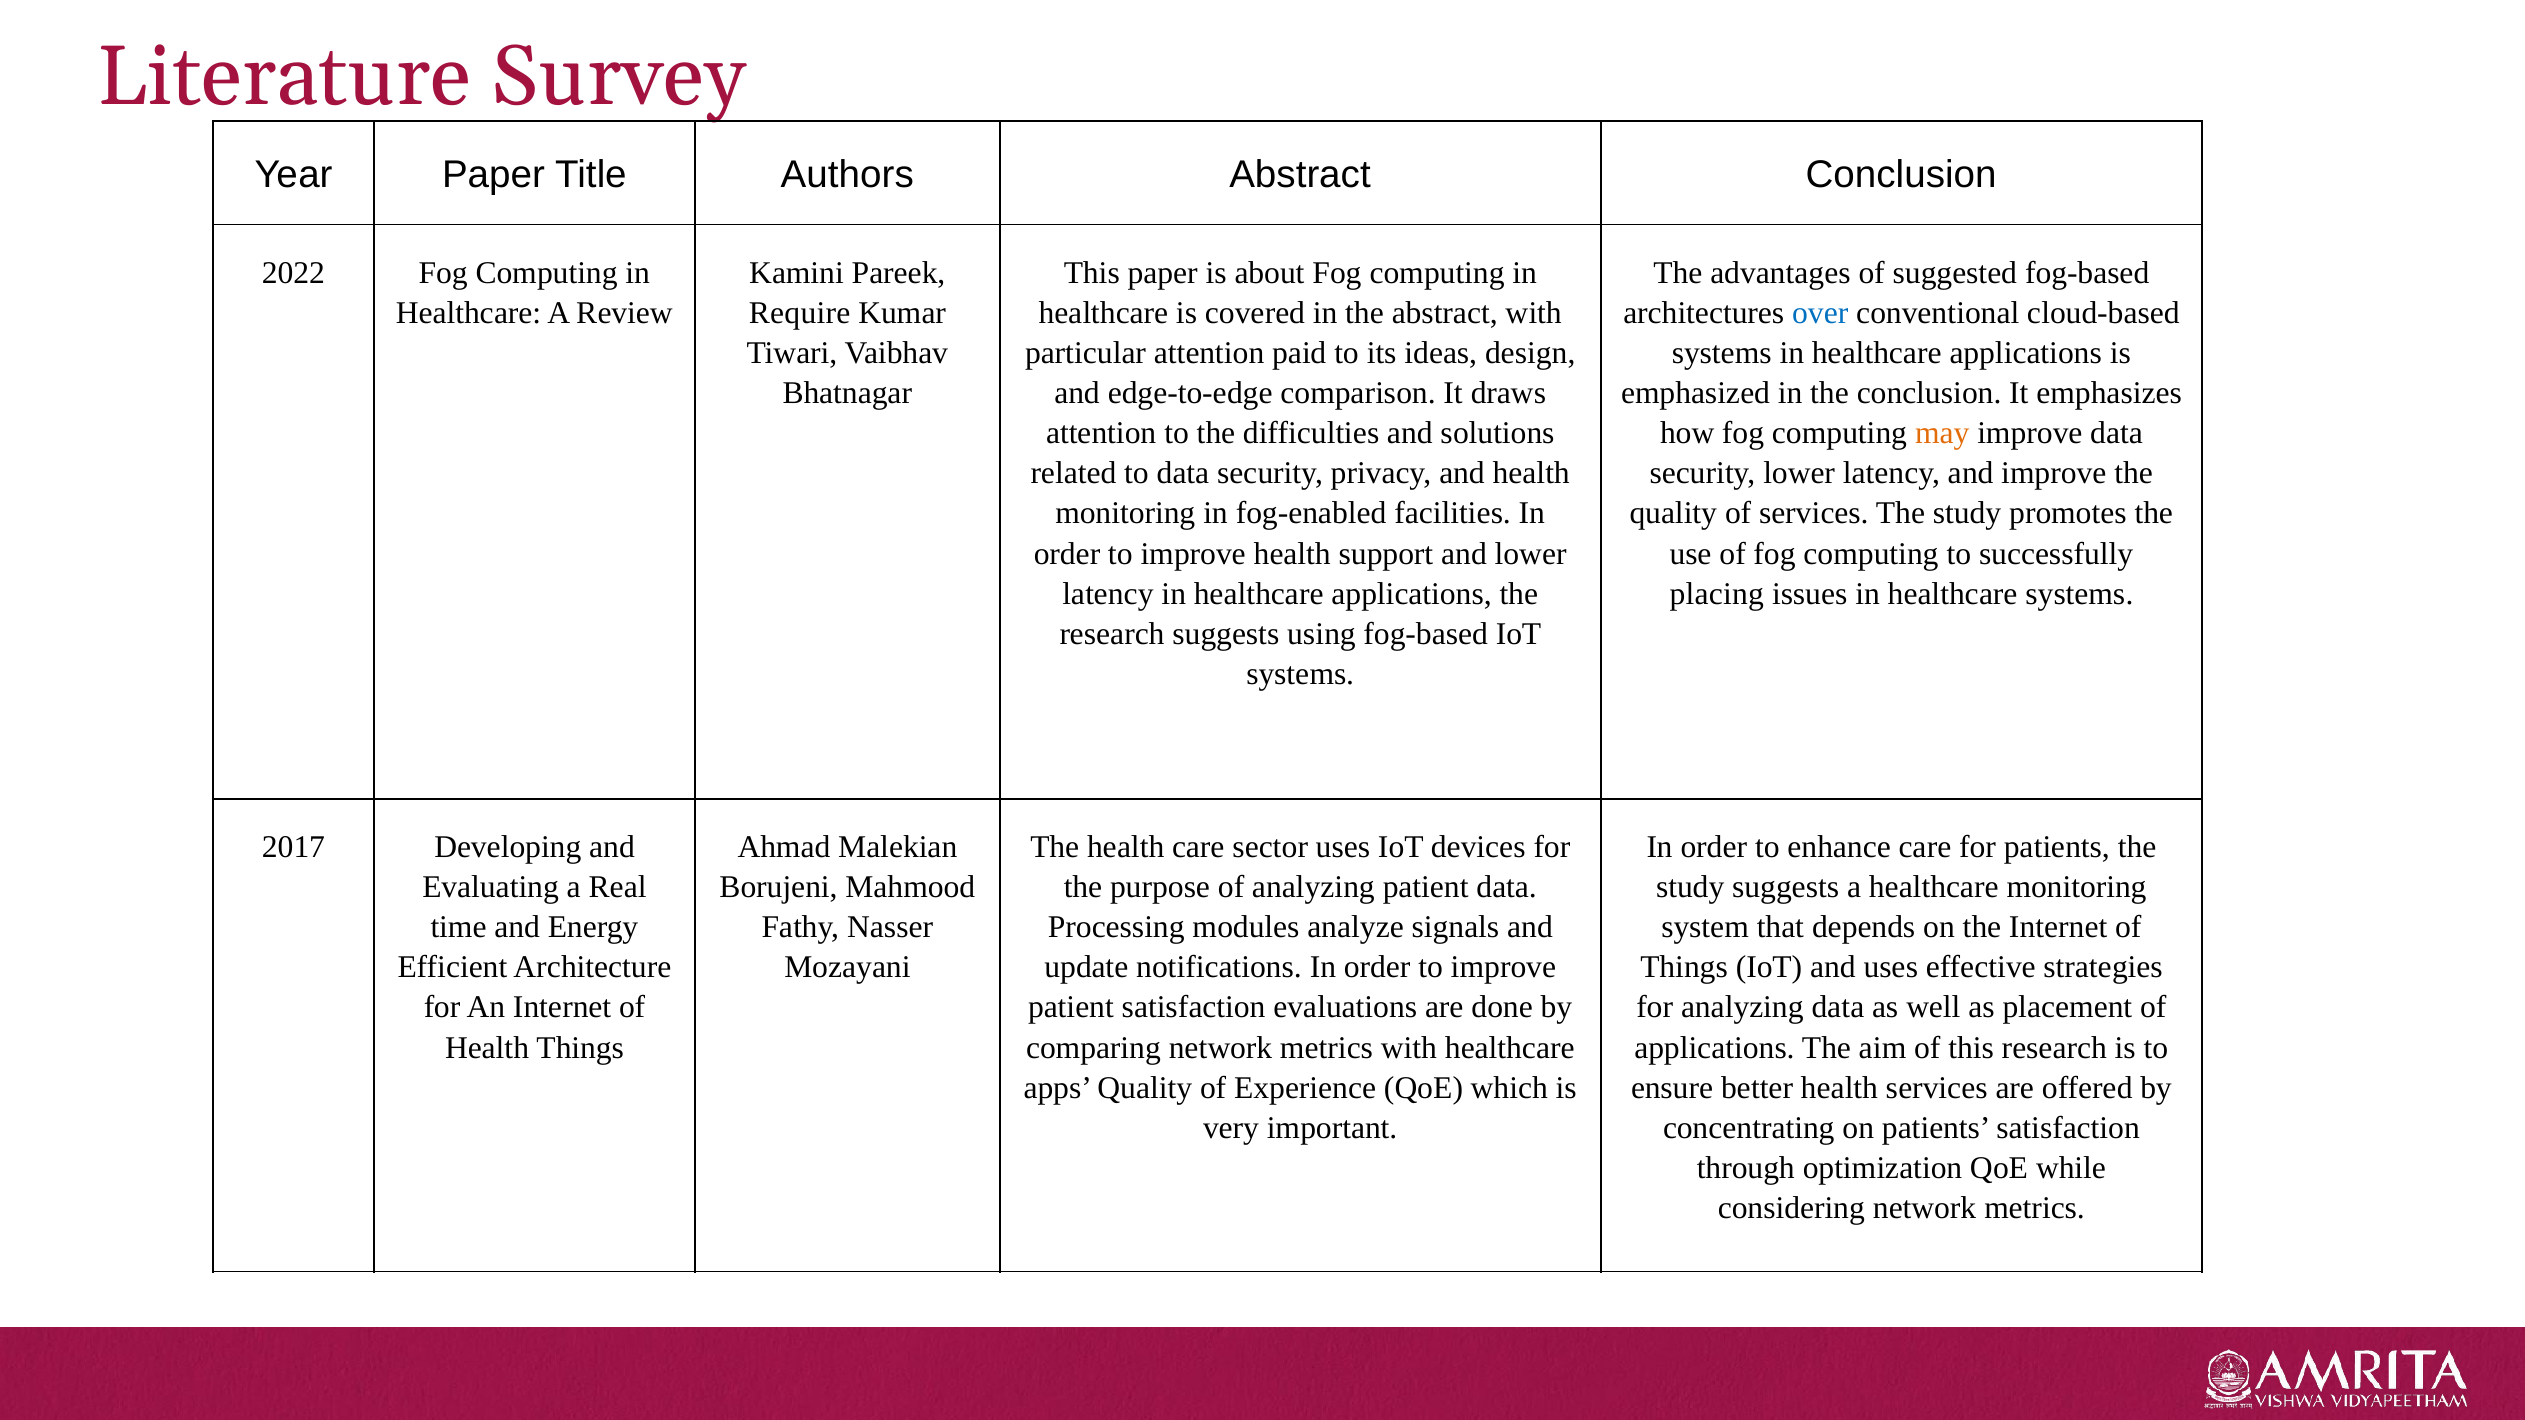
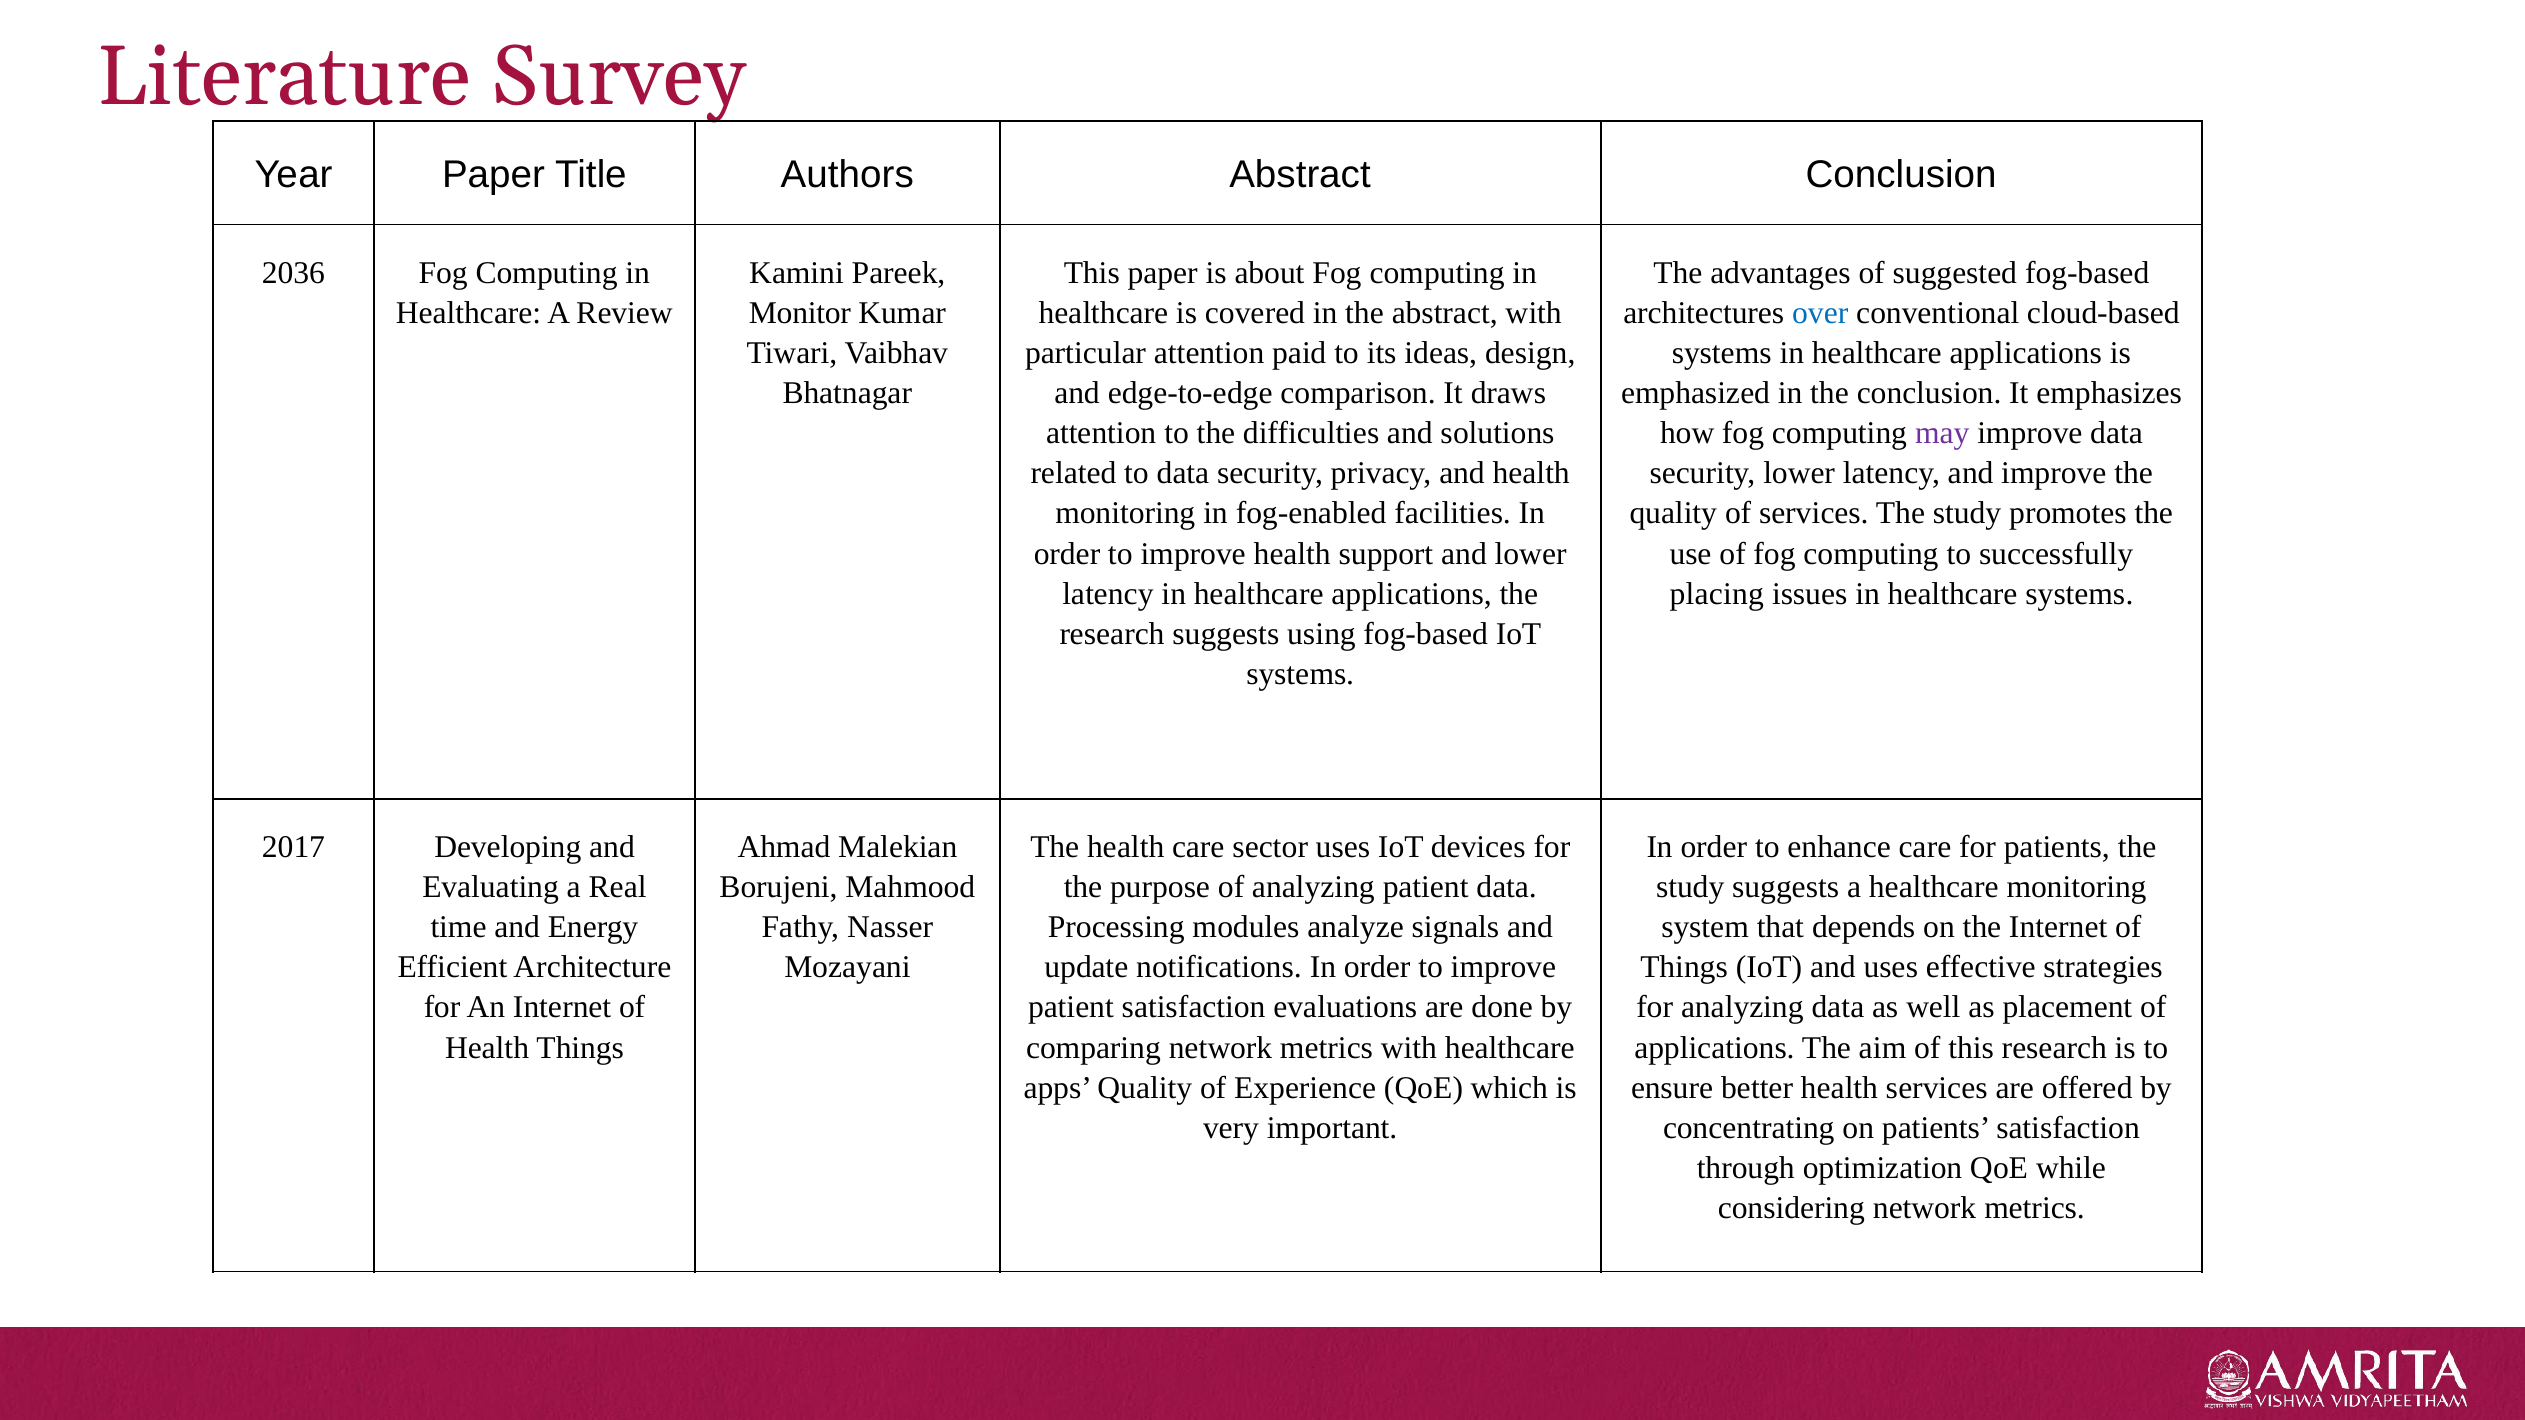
2022: 2022 -> 2036 (293, 273)
Require: Require -> Monitor (800, 313)
may colour: orange -> purple (1942, 433)
